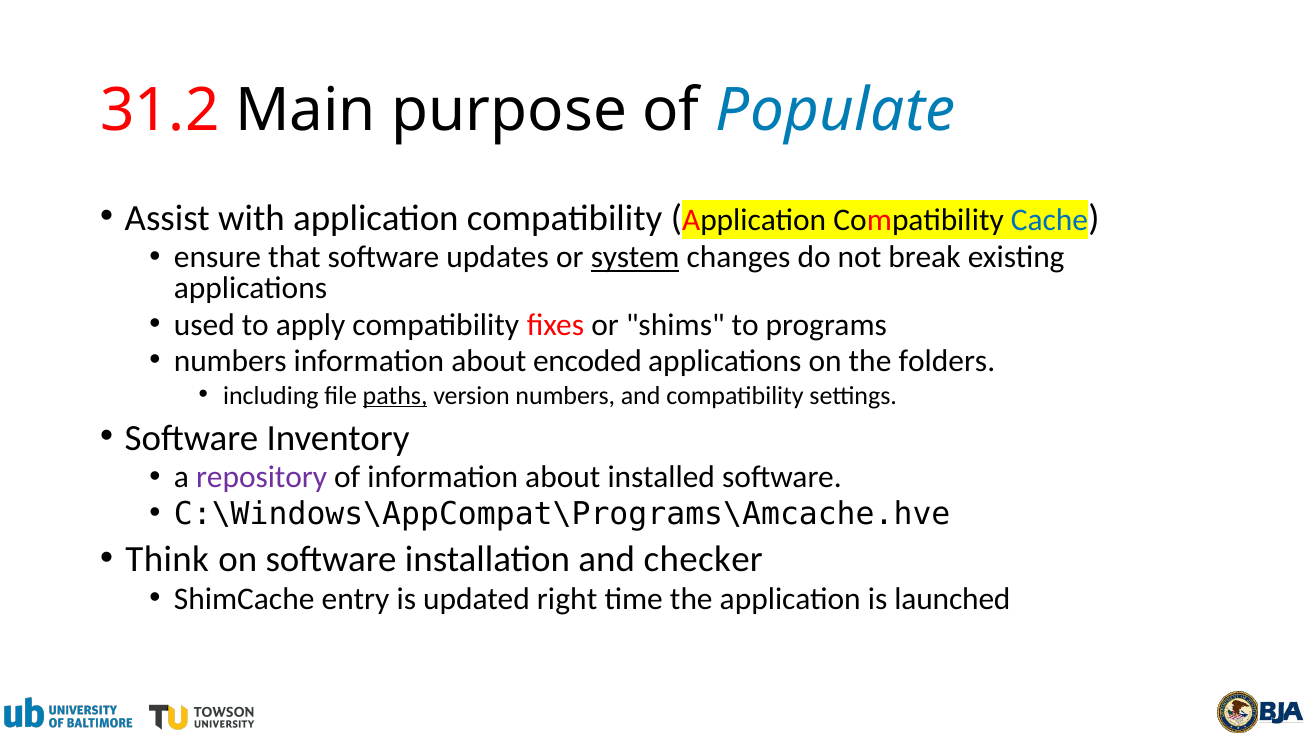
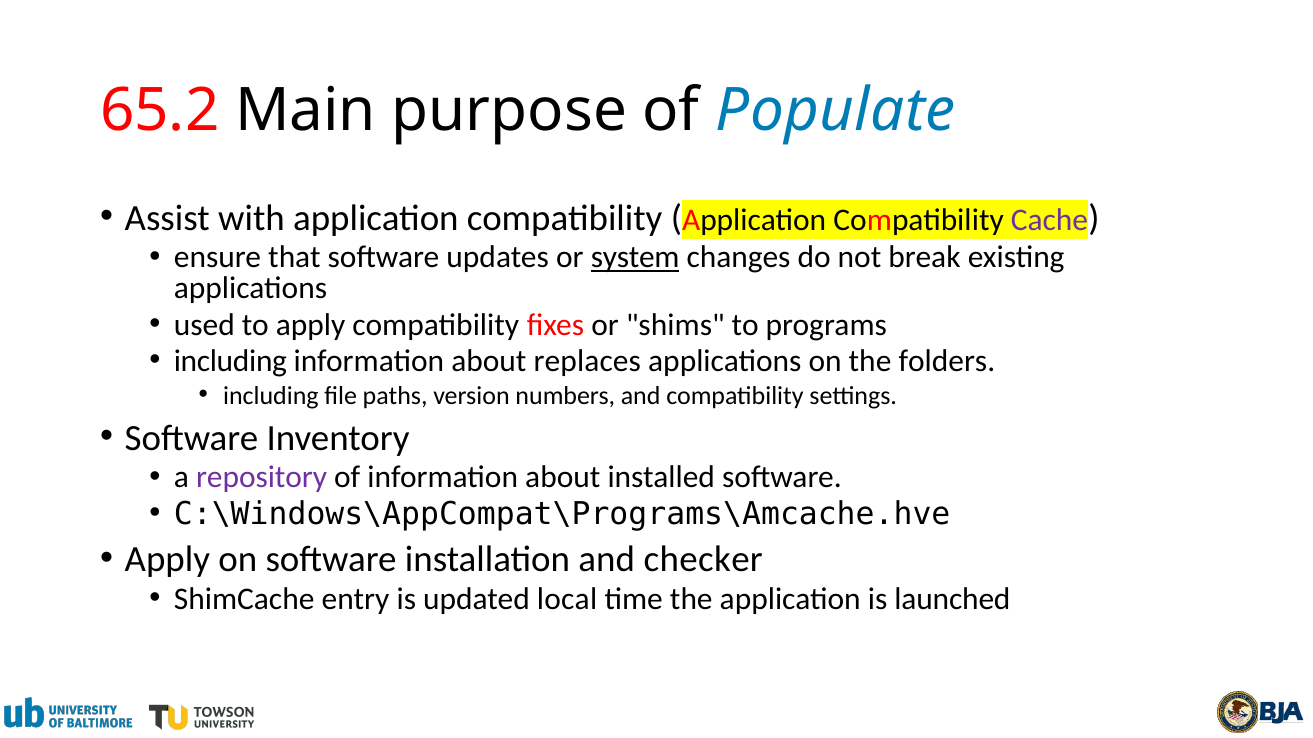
31.2: 31.2 -> 65.2 (160, 110)
Cache colour: blue -> purple (1049, 220)
numbers: numbers -> including (230, 362)
encoded: encoded -> replaces (587, 362)
paths underline: present -> none (395, 396)
Think: Think -> Apply (167, 560)
right: right -> local (567, 599)
